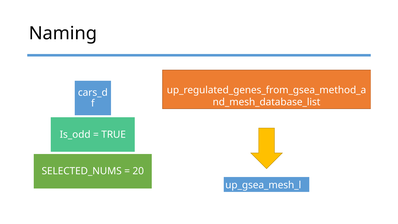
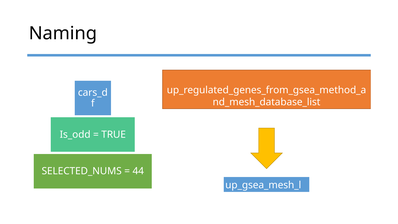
20: 20 -> 44 (138, 171)
